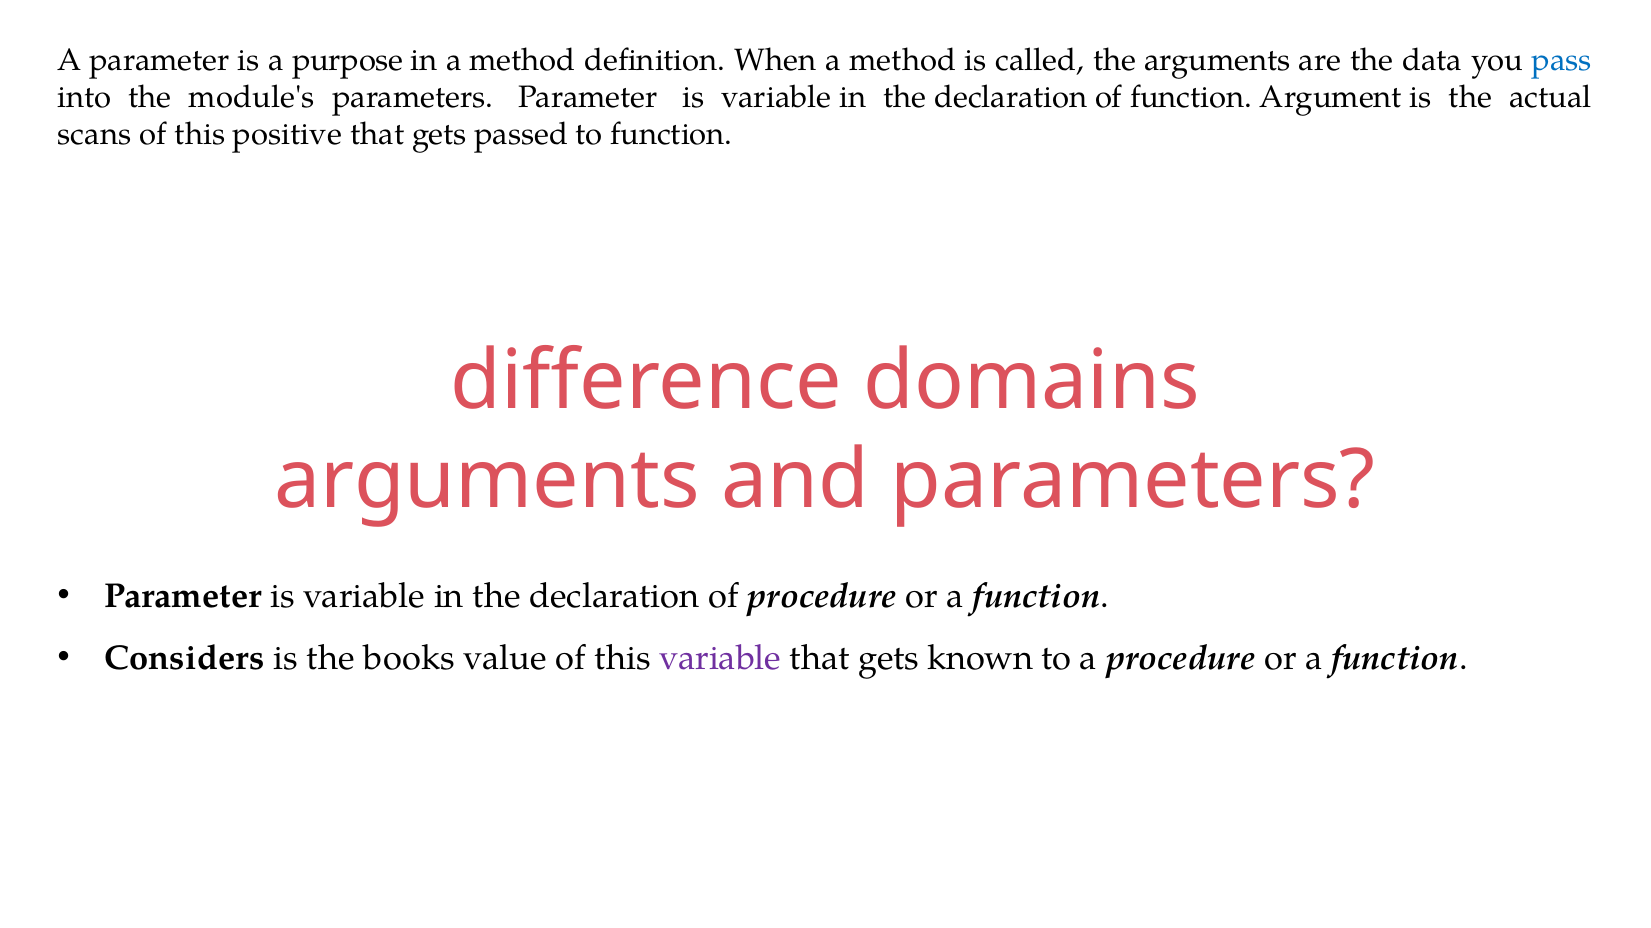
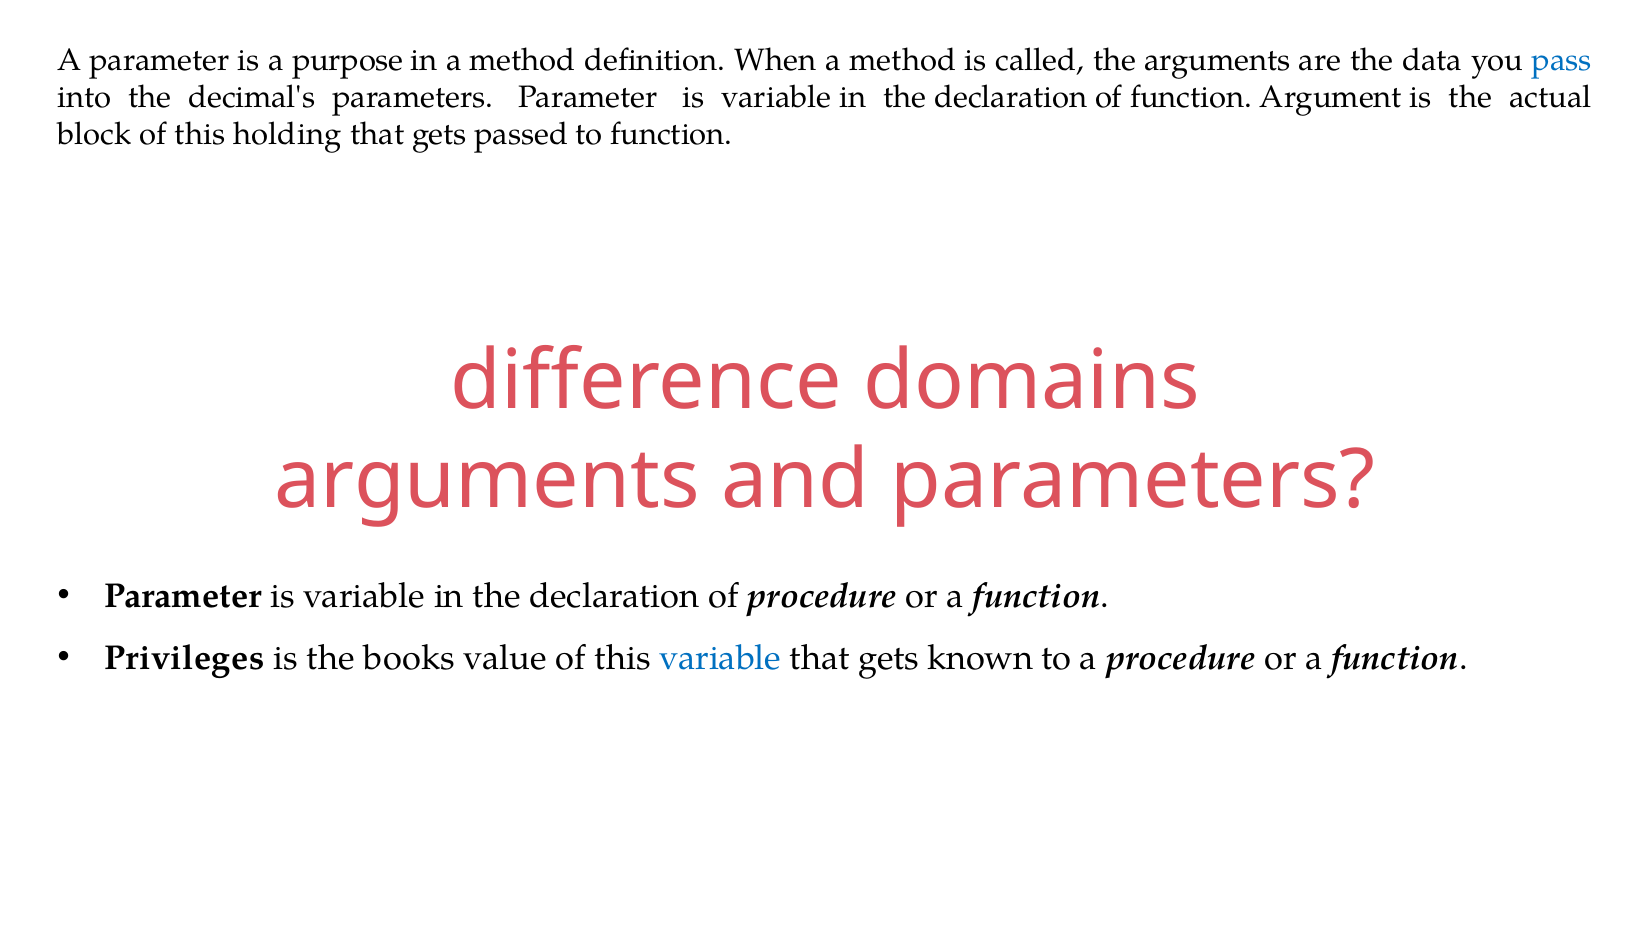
module's: module's -> decimal's (252, 97)
scans: scans -> block (95, 135)
positive: positive -> holding (287, 135)
Considers: Considers -> Privileges (184, 659)
variable colour: purple -> blue (720, 659)
